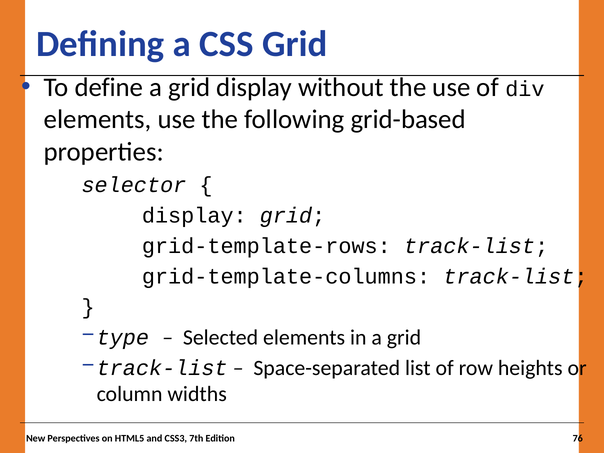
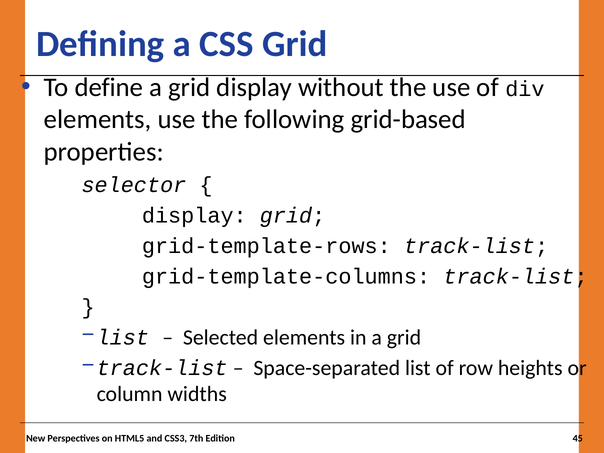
type: type -> list (123, 338)
76: 76 -> 45 (578, 438)
